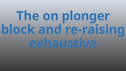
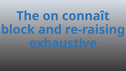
plonger: plonger -> connaît (86, 16)
